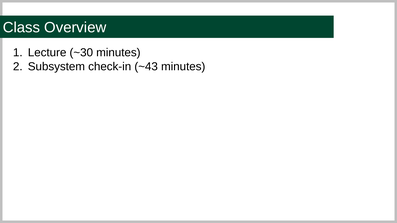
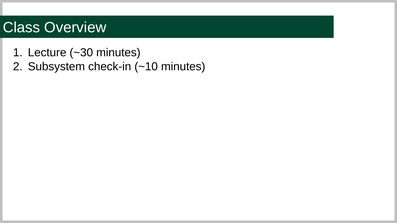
~43: ~43 -> ~10 (146, 67)
